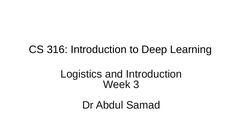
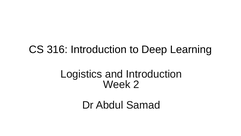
3: 3 -> 2 (136, 84)
